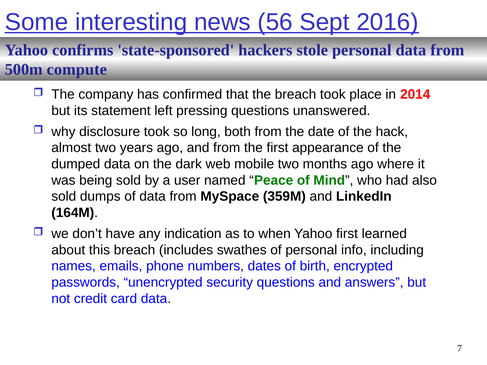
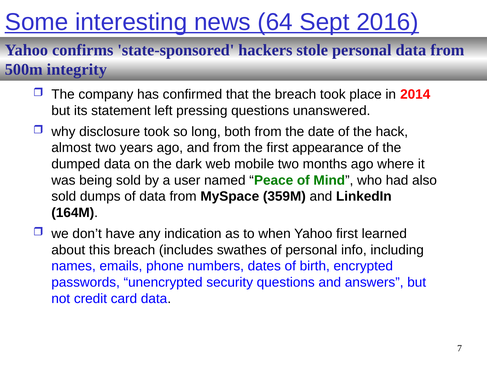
56: 56 -> 64 (275, 22)
compute: compute -> integrity (77, 70)
